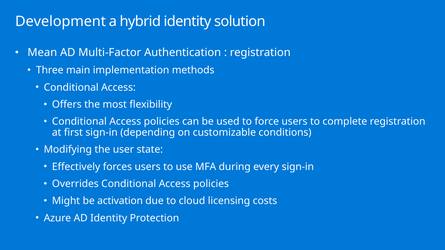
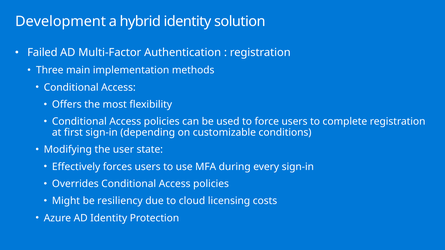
Mean: Mean -> Failed (42, 53)
activation: activation -> resiliency (120, 201)
